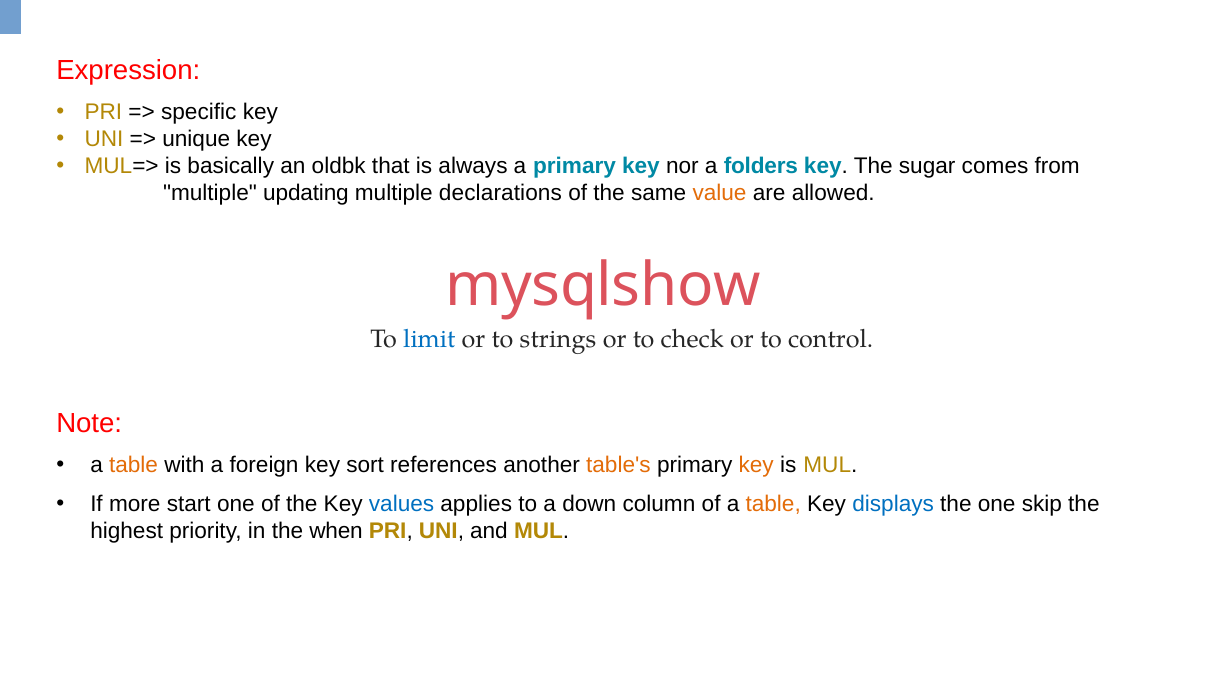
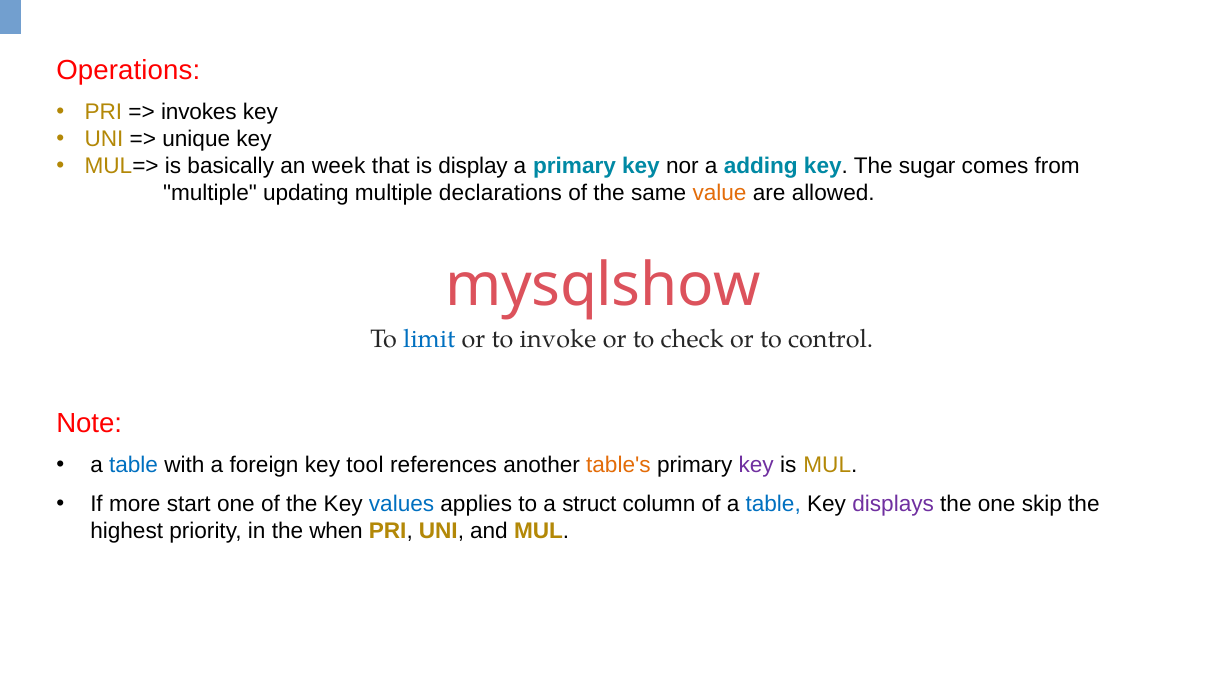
Expression: Expression -> Operations (128, 70)
specific: specific -> invokes (199, 112)
oldbk: oldbk -> week (339, 166)
always: always -> display (473, 166)
folders: folders -> adding (761, 166)
strings: strings -> invoke (558, 339)
table colour: orange -> blue (134, 465)
sort: sort -> tool (365, 465)
key colour: orange -> purple (756, 465)
down: down -> struct (589, 504)
table colour: orange -> blue (773, 504)
displays colour: blue -> purple (893, 504)
